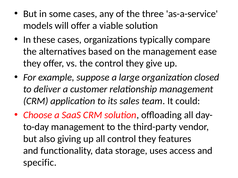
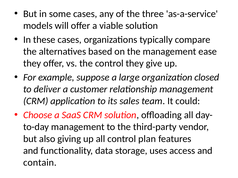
all control they: they -> plan (147, 139)
specific: specific -> contain (40, 163)
